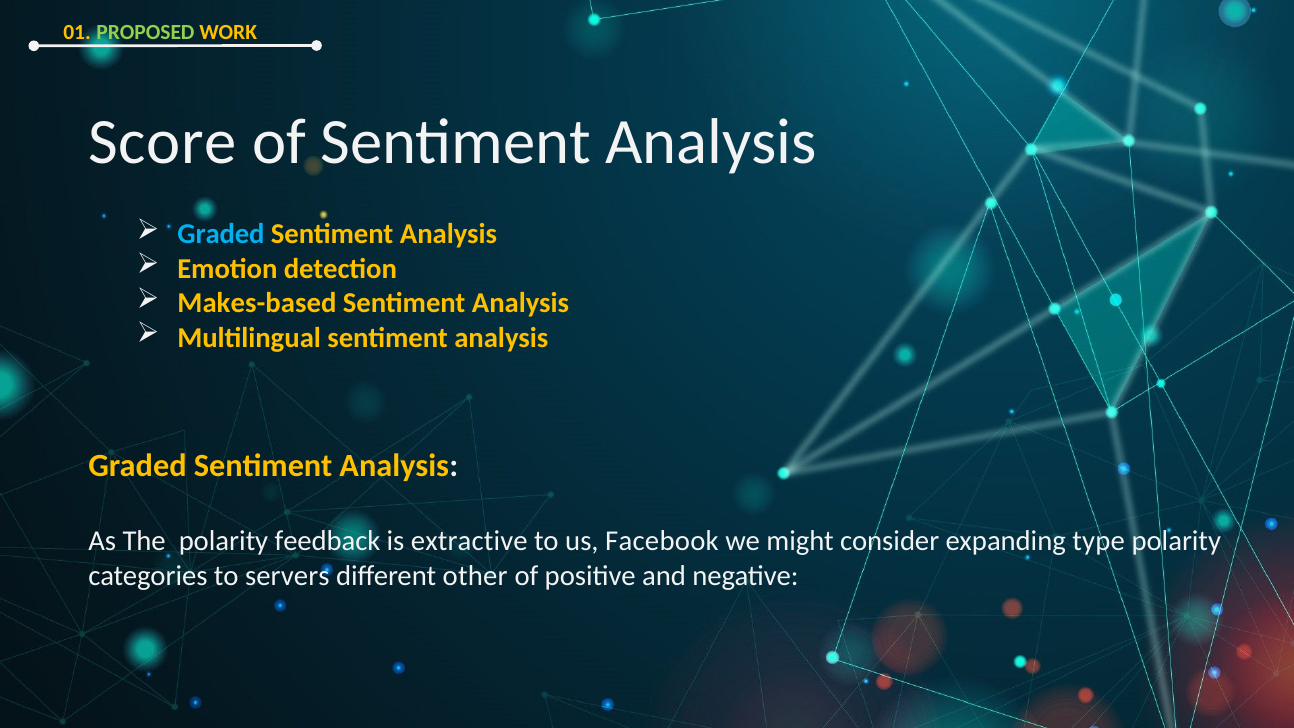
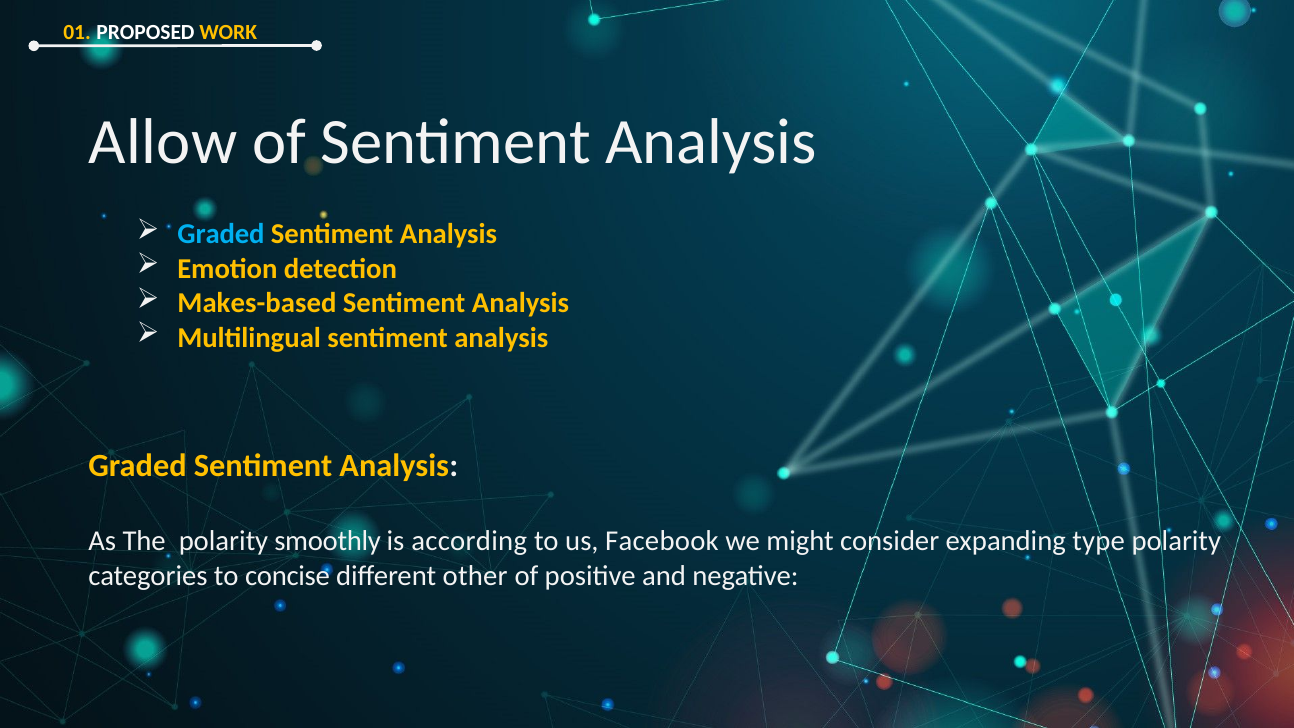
PROPOSED colour: light green -> white (145, 33)
Score: Score -> Allow (163, 142)
feedback: feedback -> smoothly (328, 541)
extractive: extractive -> according (469, 541)
servers: servers -> concise (287, 576)
